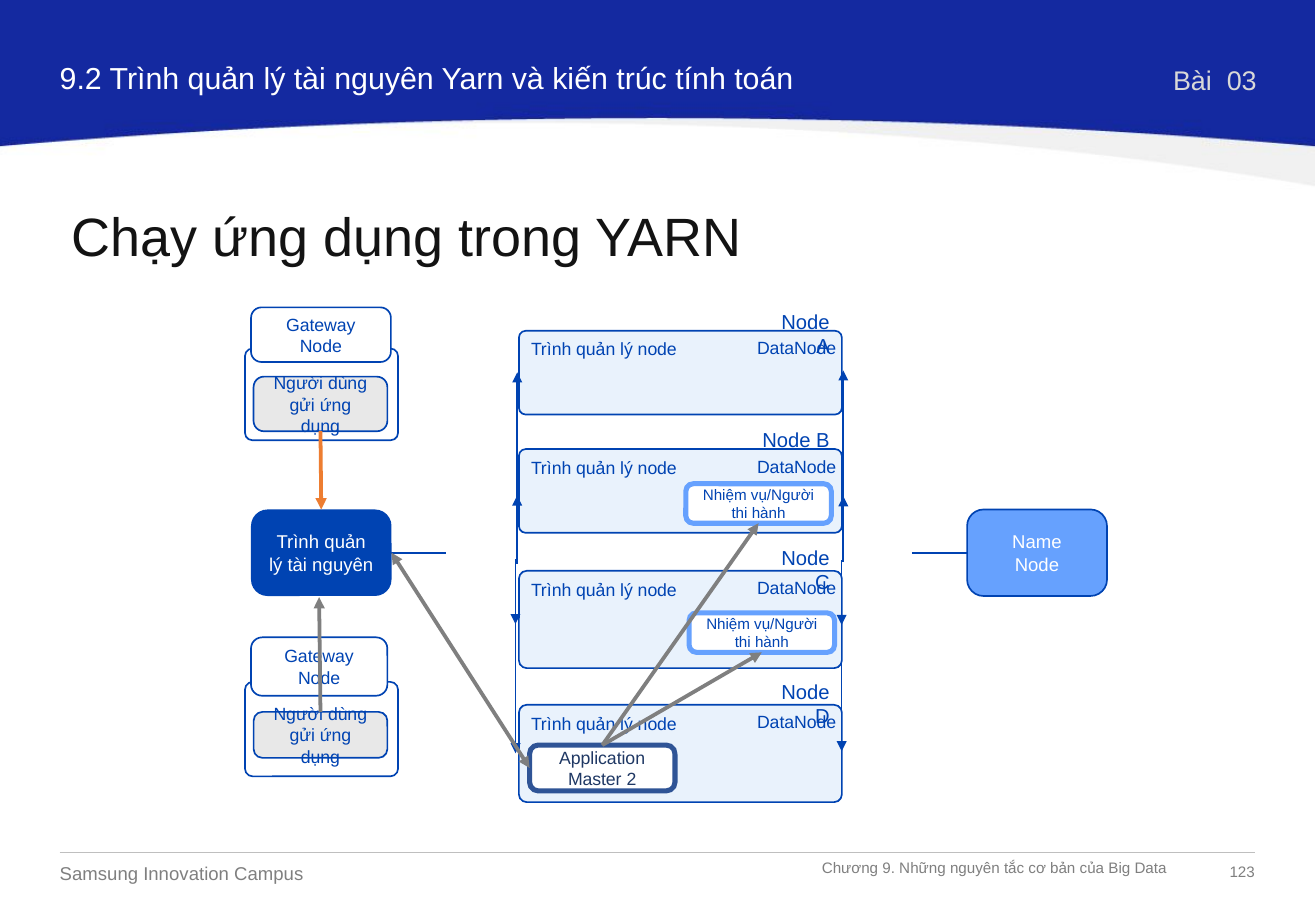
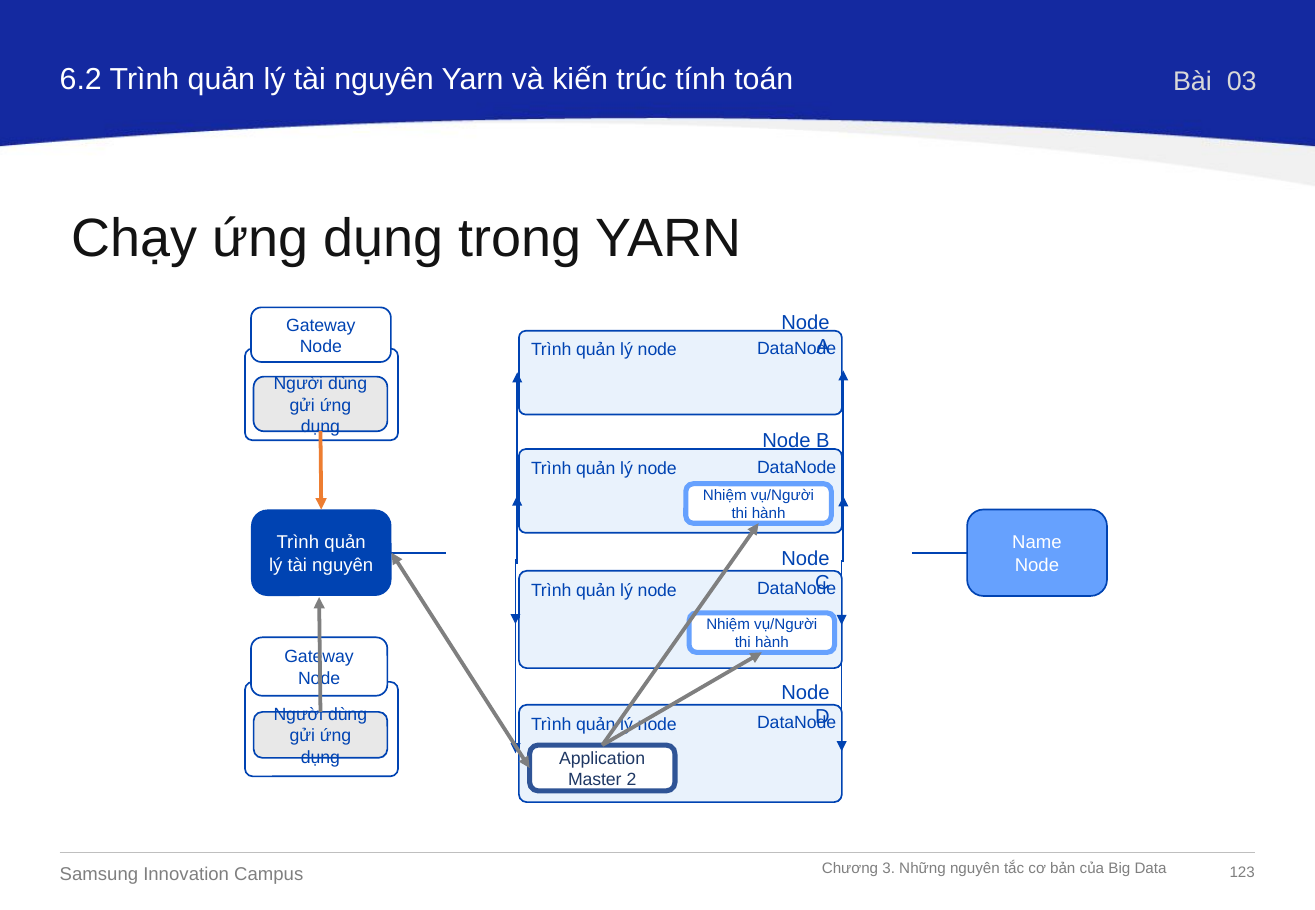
9.2: 9.2 -> 6.2 (81, 80)
9: 9 -> 3 (889, 869)
